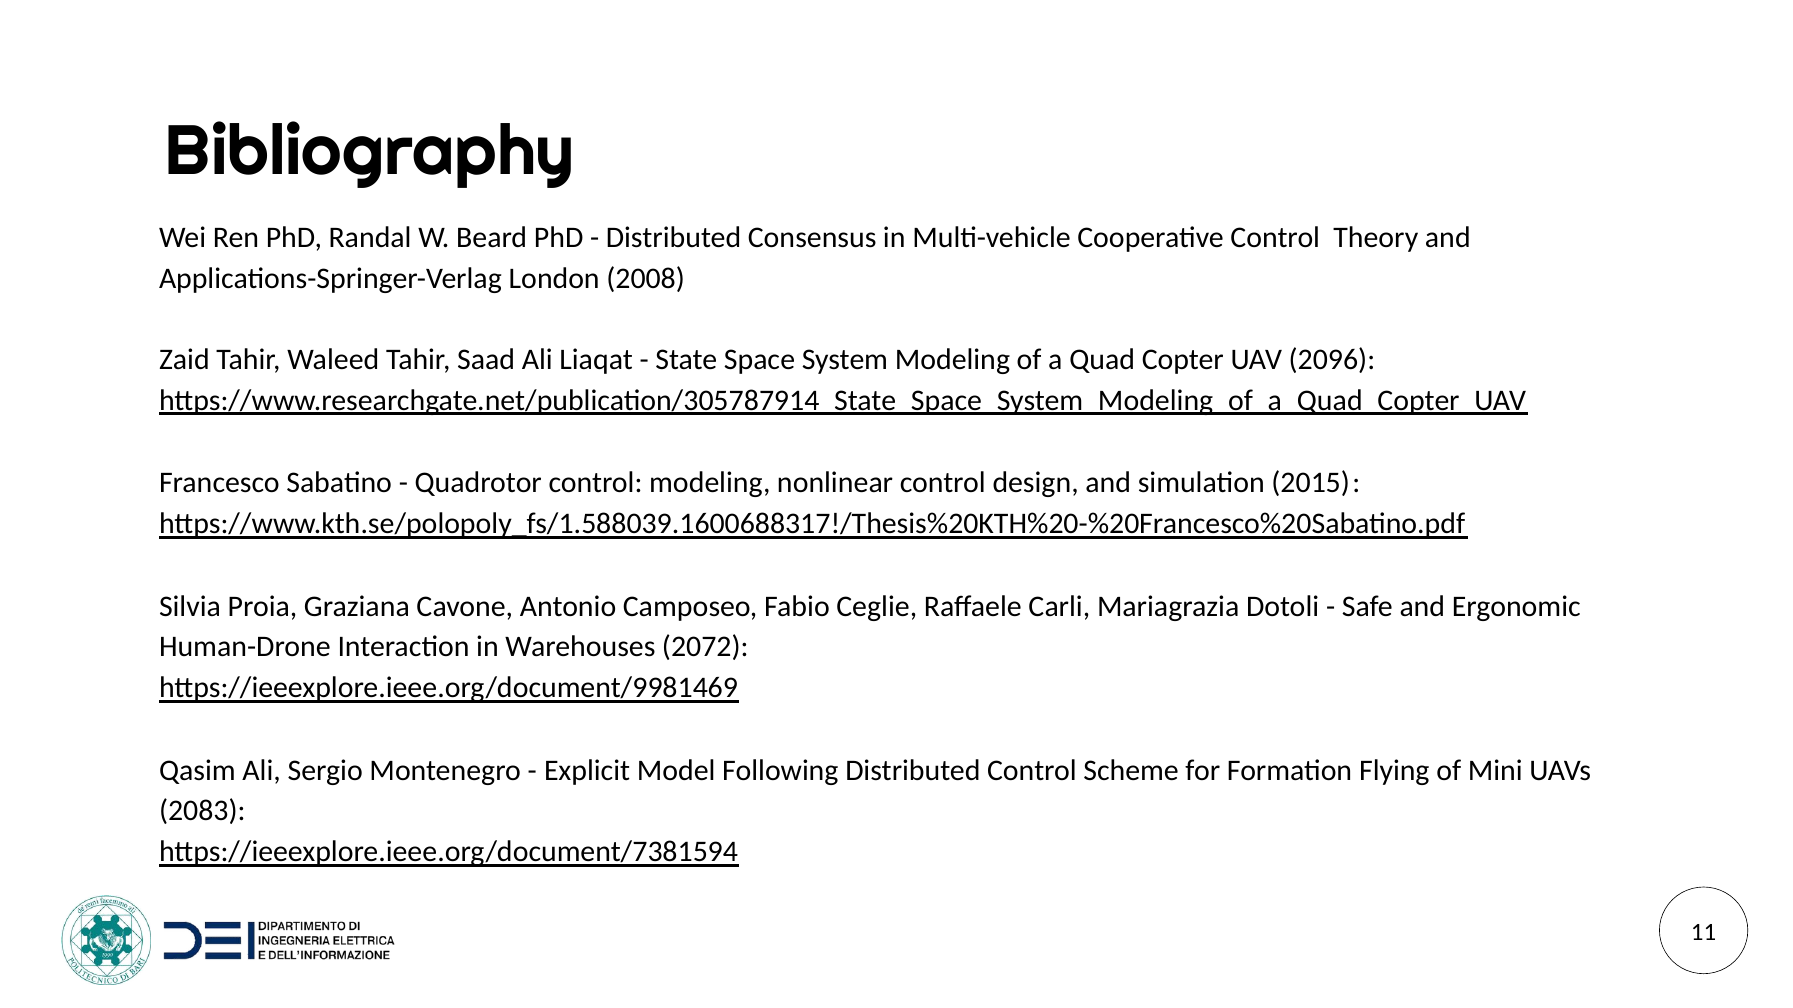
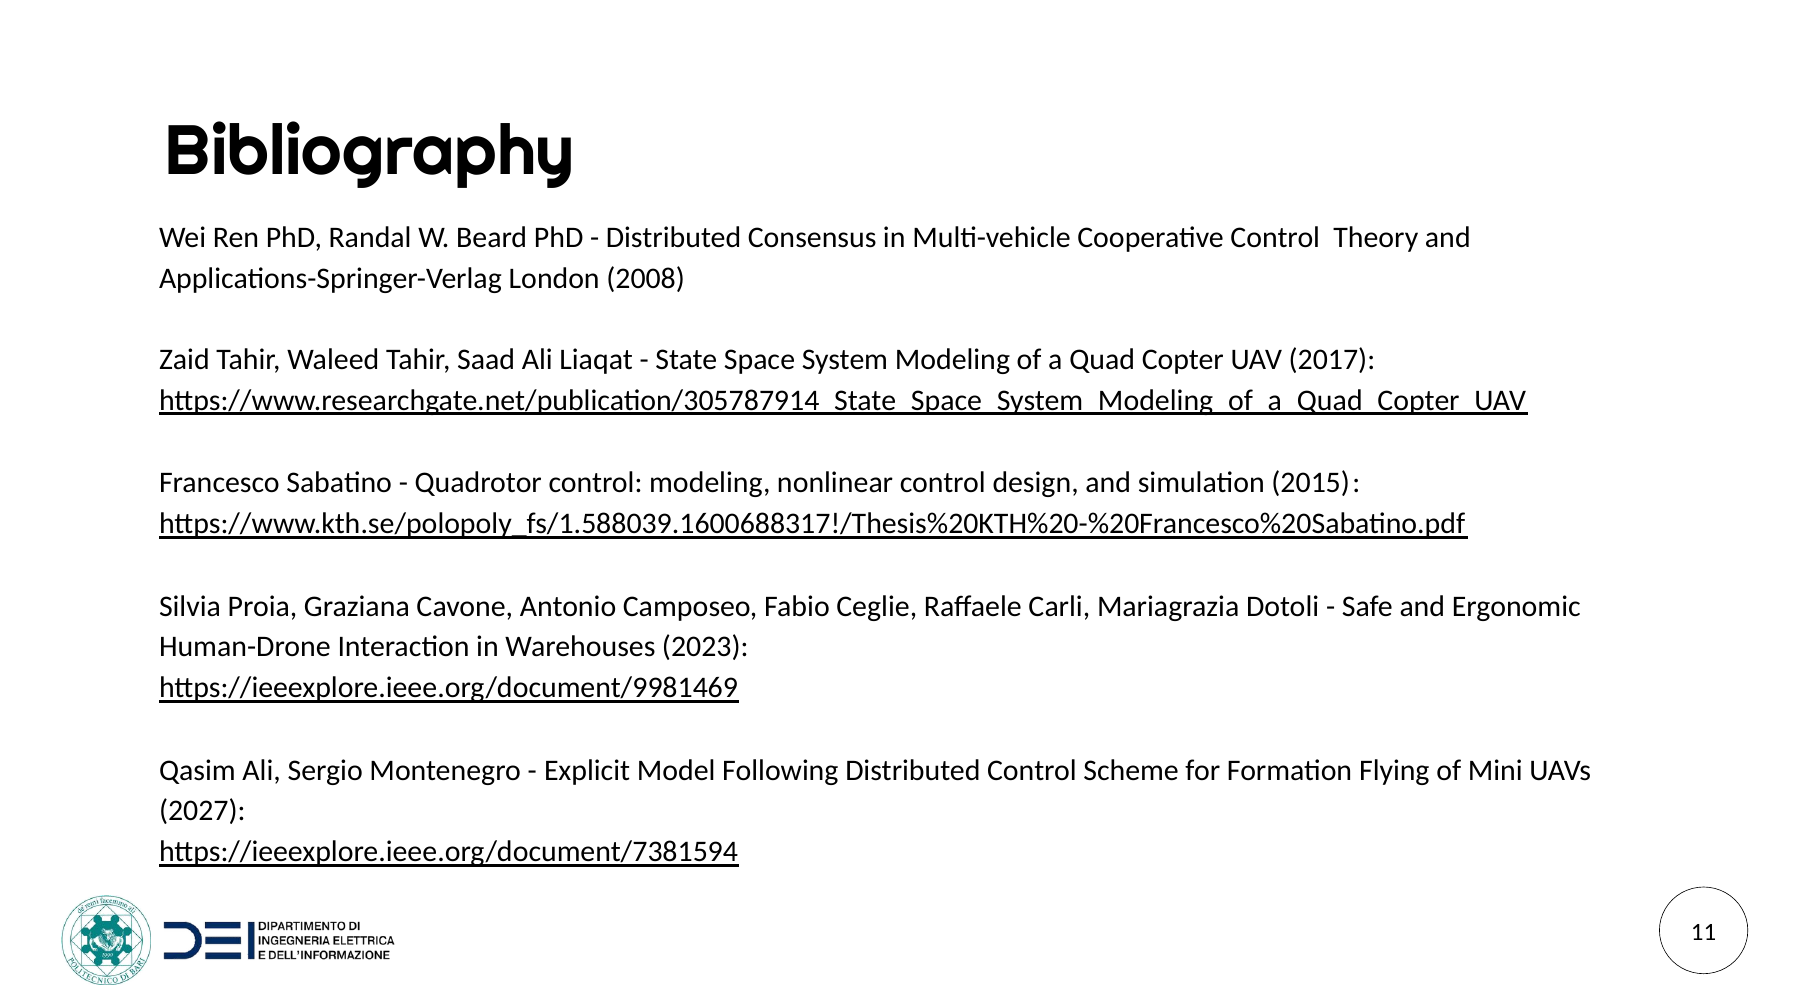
2096: 2096 -> 2017 (1332, 360)
2072: 2072 -> 2023 (705, 647)
2083: 2083 -> 2027 (202, 812)
